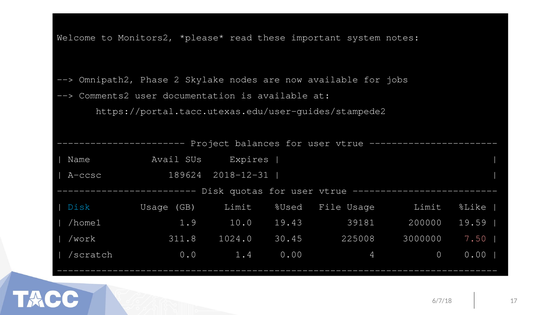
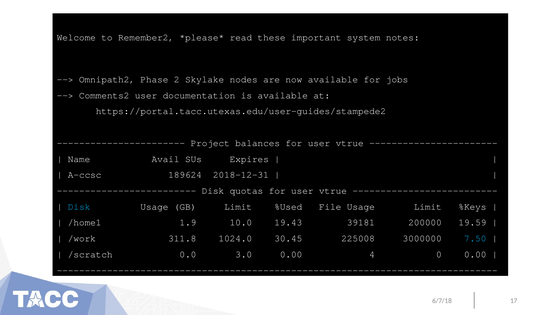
Monitors2: Monitors2 -> Remember2 (146, 38)
%Like: %Like -> %Keys (472, 207)
7.50 colour: pink -> light blue (475, 238)
1.4: 1.4 -> 3.0 (244, 254)
